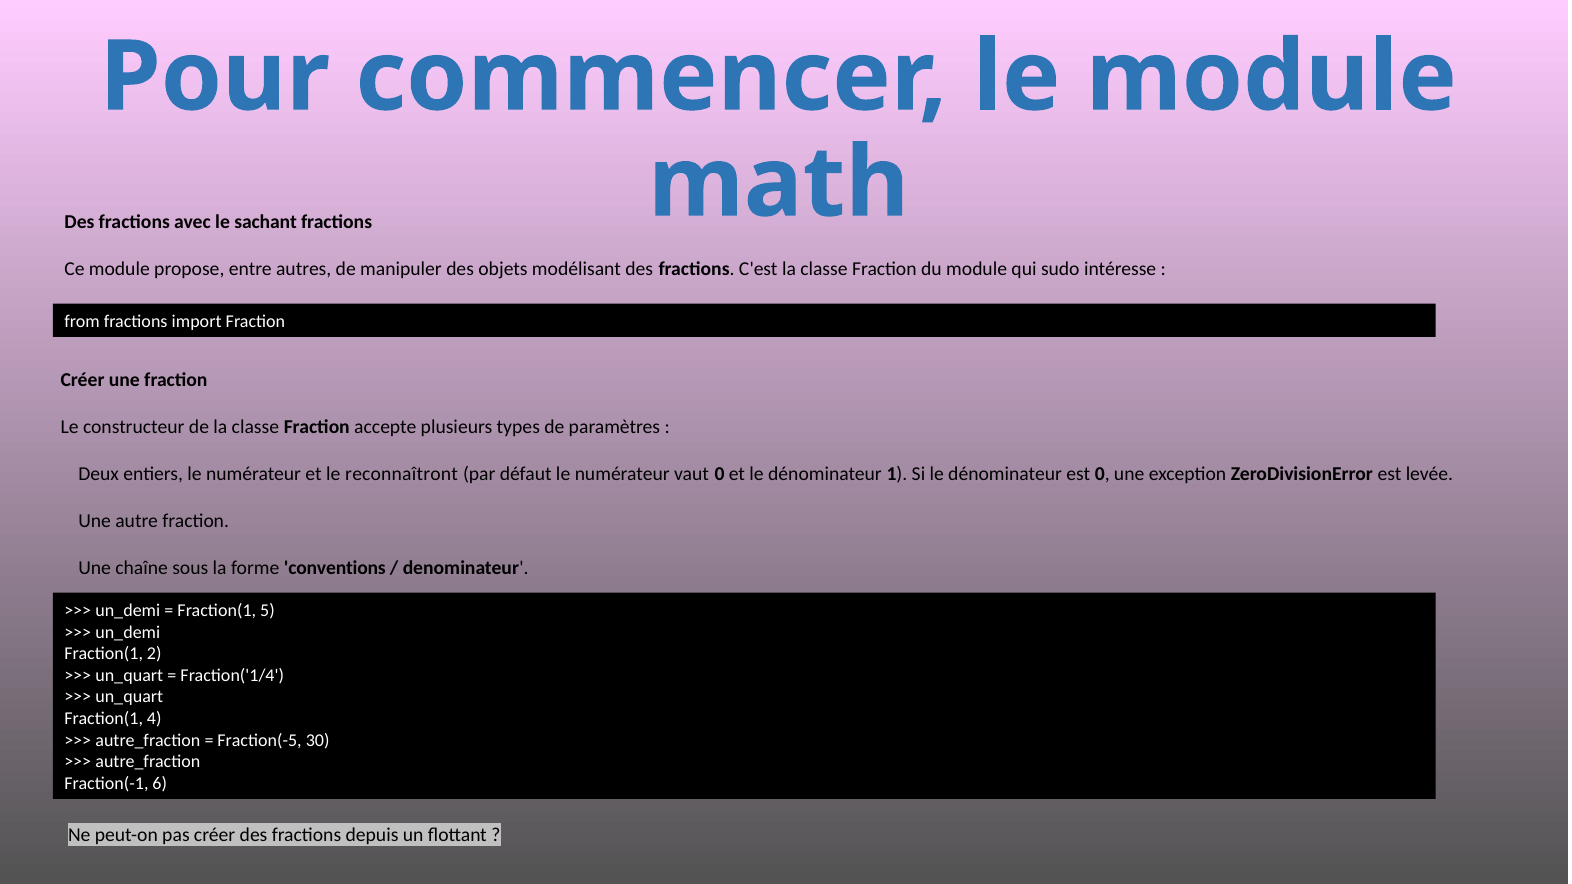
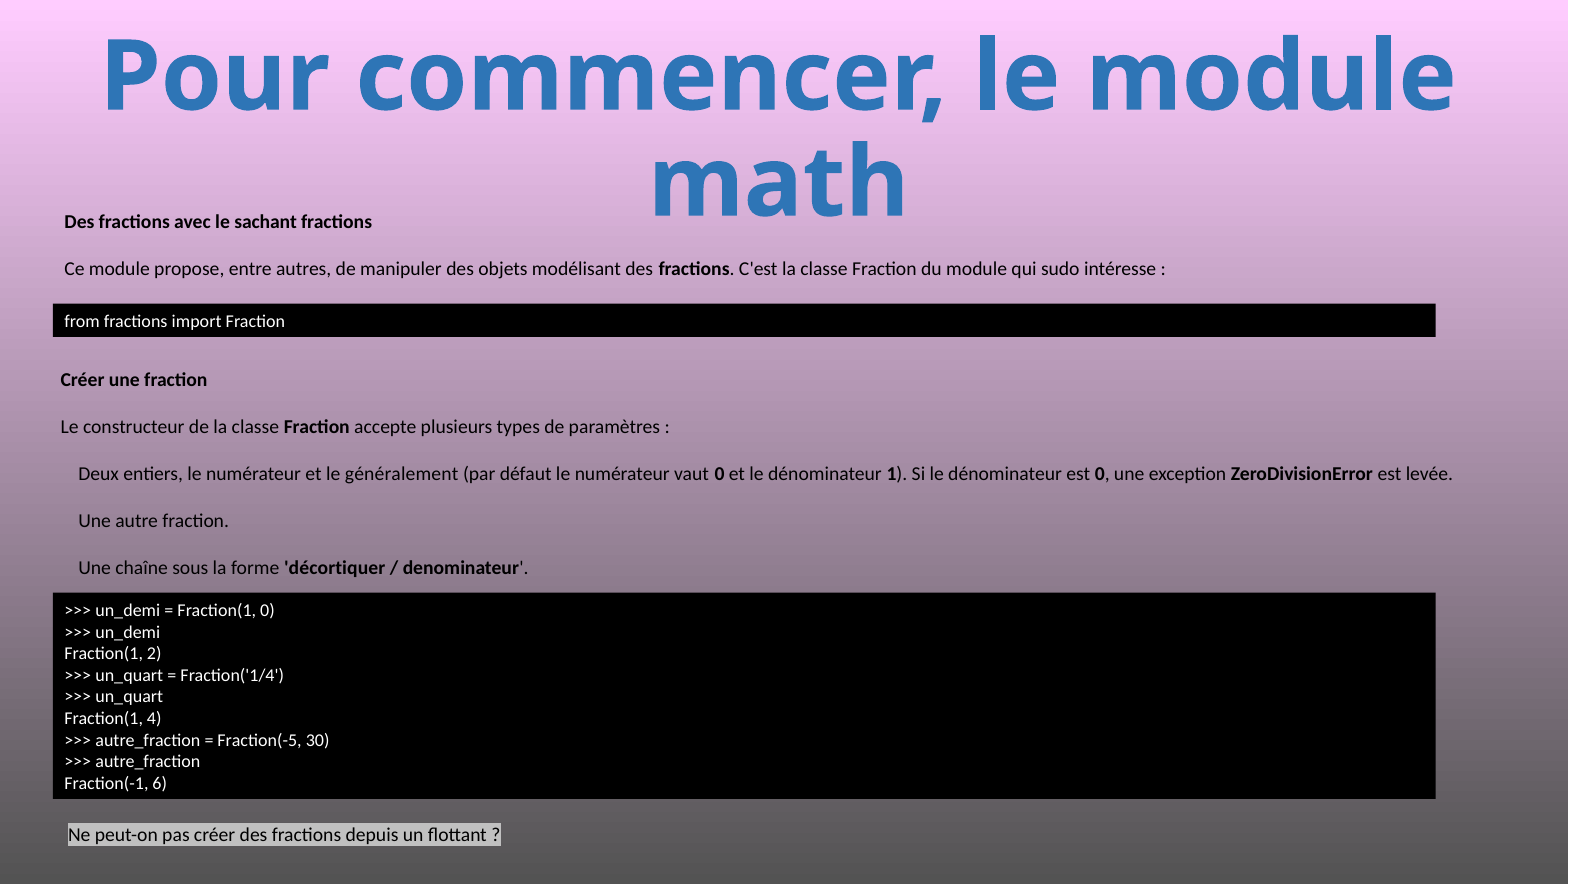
reconnaîtront: reconnaîtront -> généralement (402, 474)
conventions: conventions -> décortiquer (335, 569)
Fraction(1 5: 5 -> 0 (267, 611)
